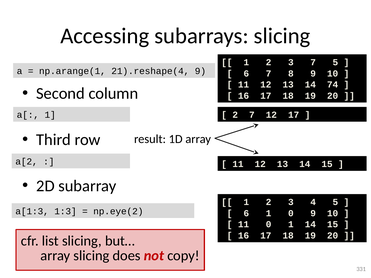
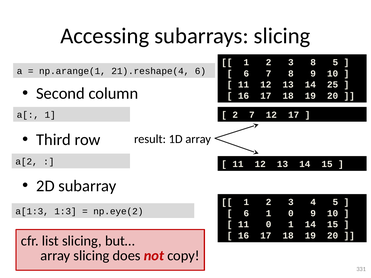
3 7: 7 -> 8 (313, 62)
21).reshape(4 9: 9 -> 6 (200, 71)
74: 74 -> 25 (333, 85)
